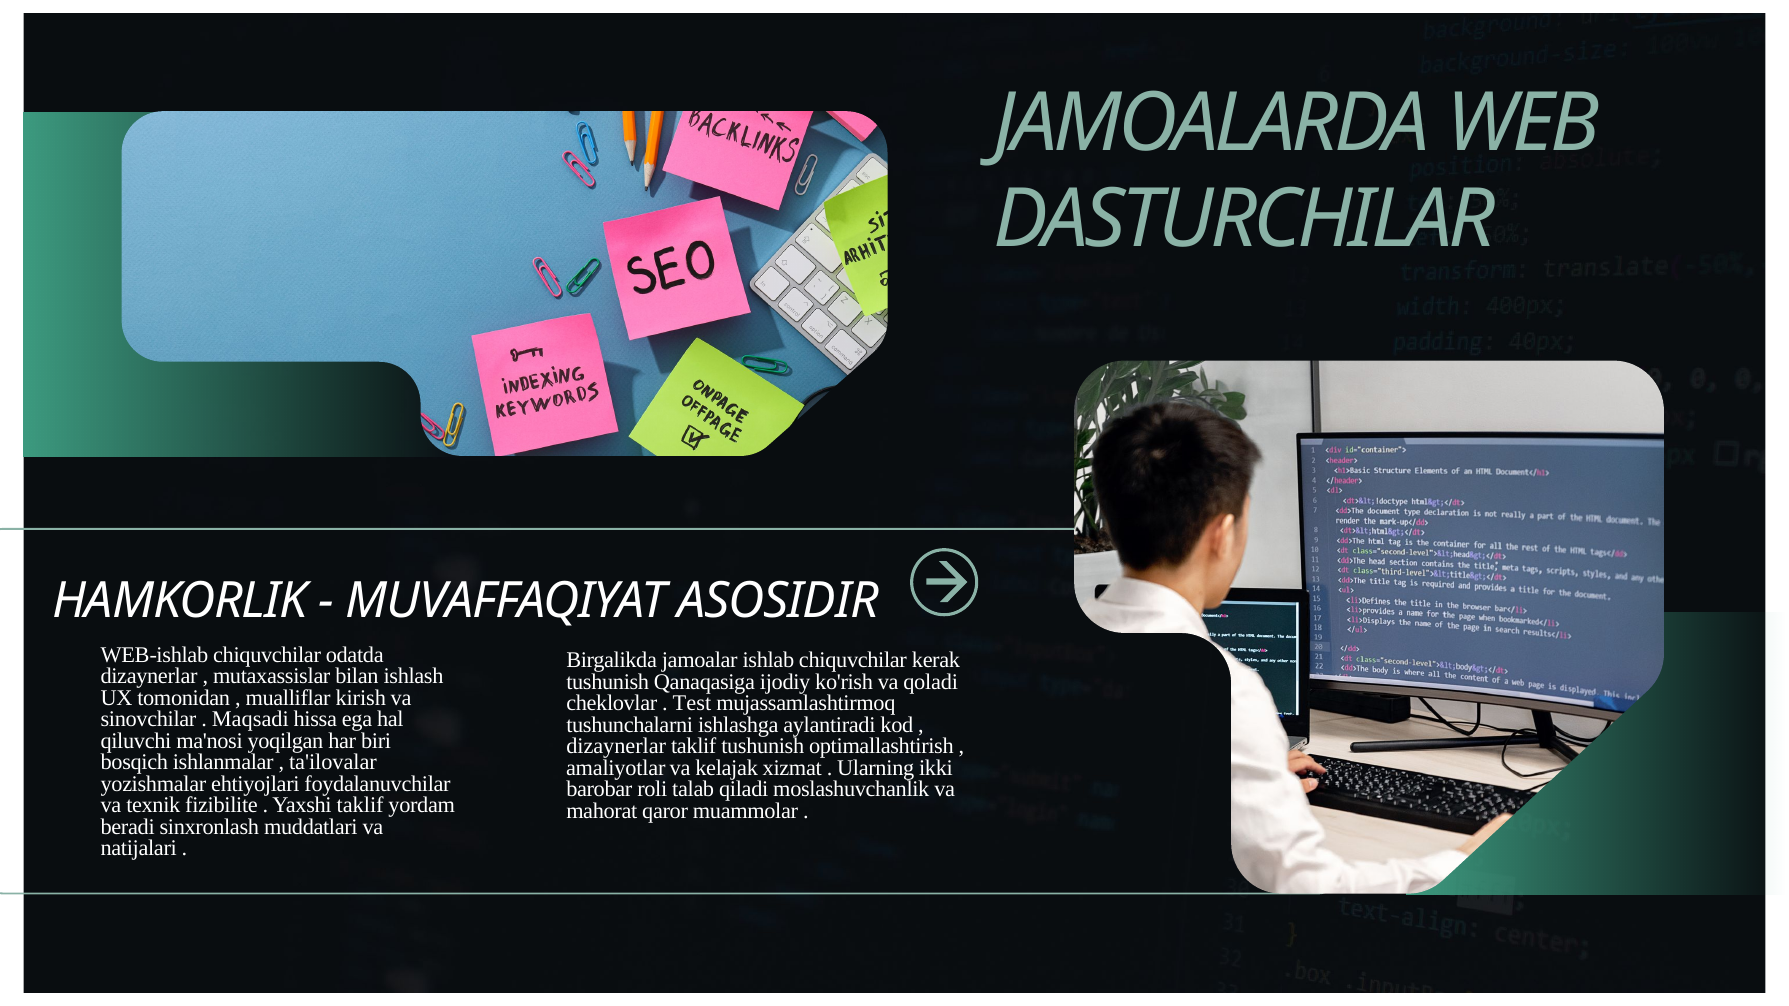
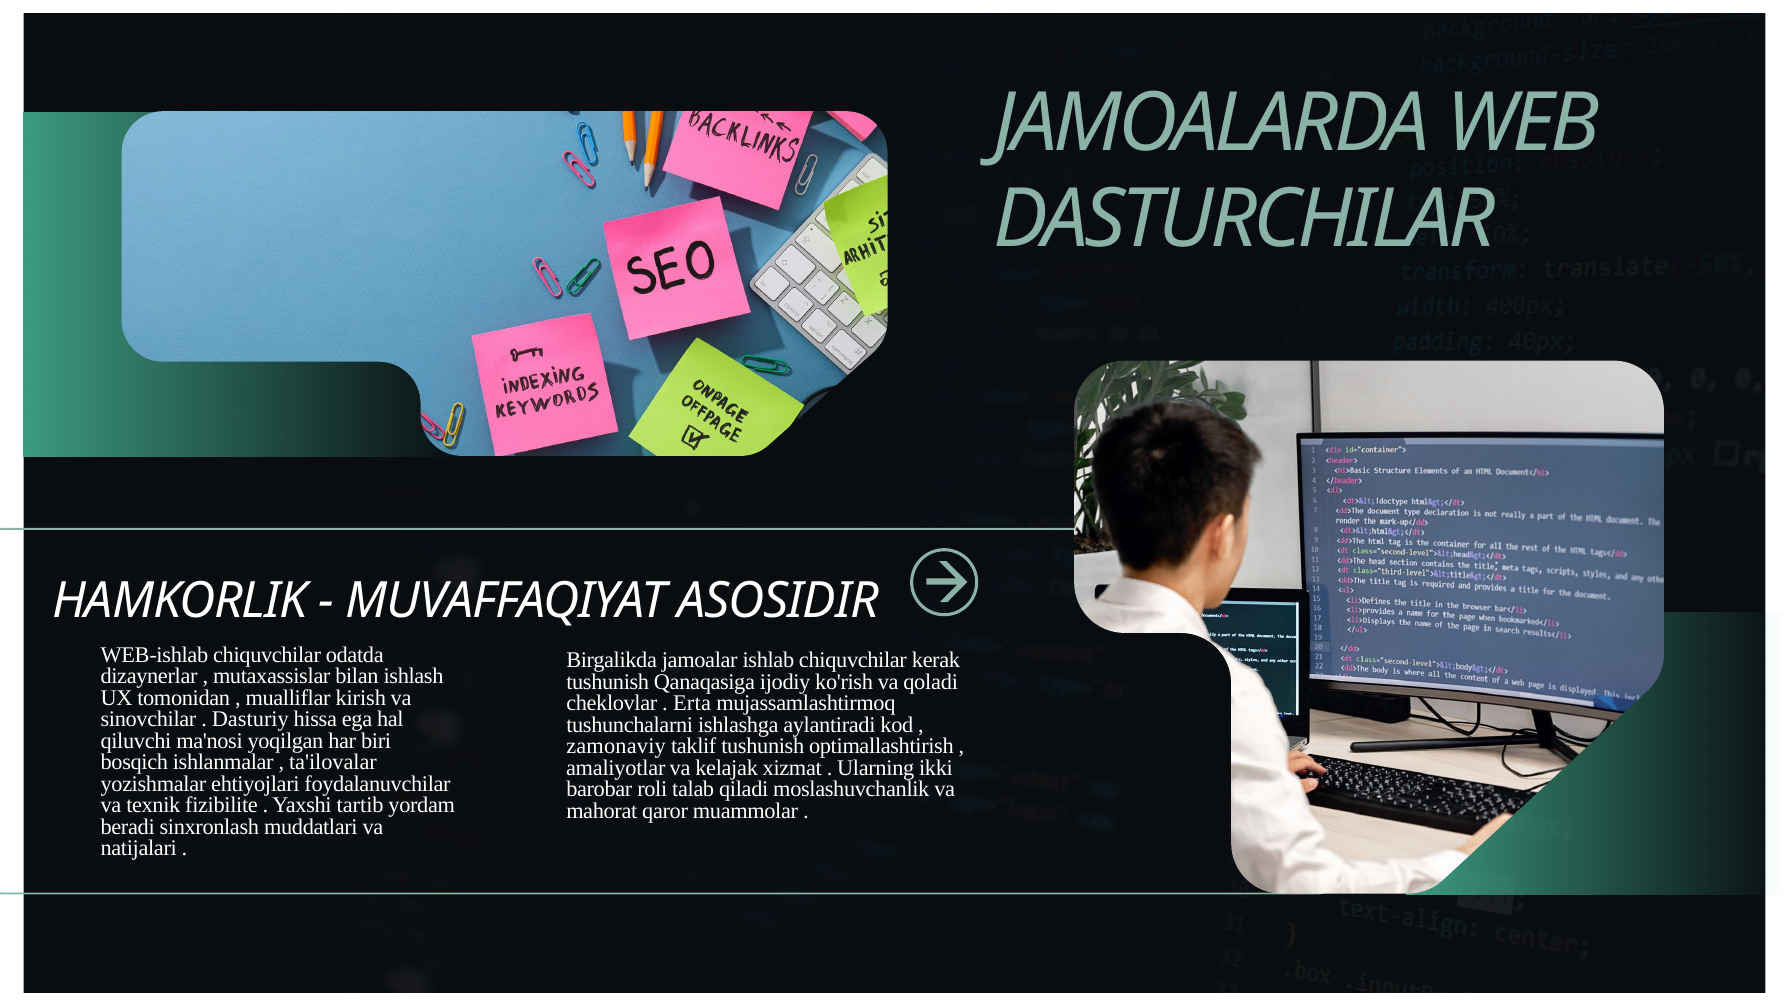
Test: Test -> Erta (692, 703)
Maqsadi: Maqsadi -> Dasturiy (250, 720)
dizaynerlar: dizaynerlar -> zamonaviy (616, 746)
Yaxshi taklif: taklif -> tartib (360, 805)
